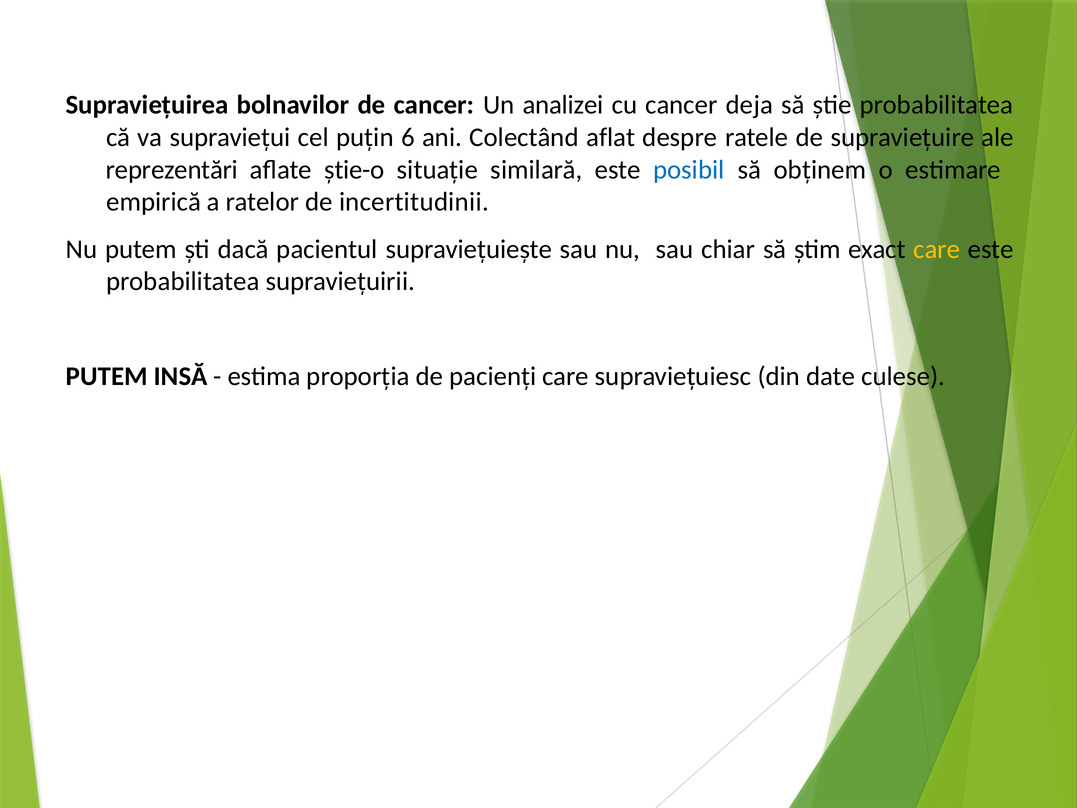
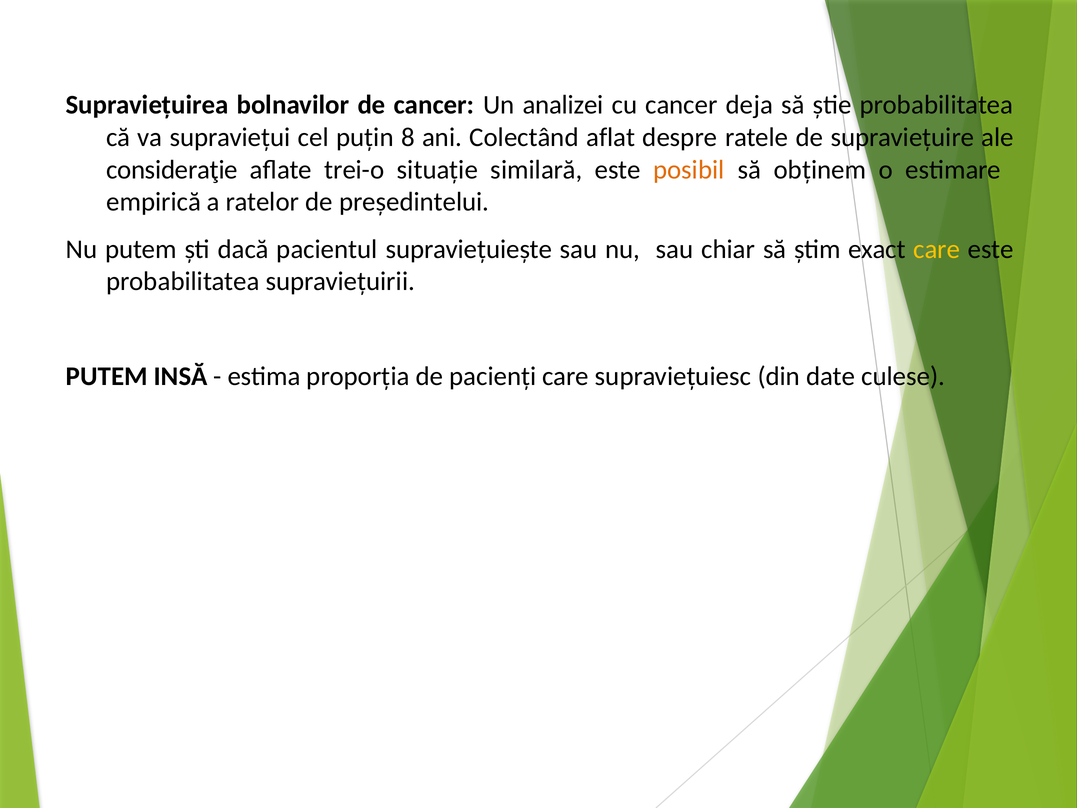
6: 6 -> 8 (408, 137)
reprezentări: reprezentări -> consideraţie (172, 170)
știe-o: știe-o -> trei-o (354, 170)
posibil colour: blue -> orange (689, 170)
incertitudinii: incertitudinii -> președintelui (414, 202)
